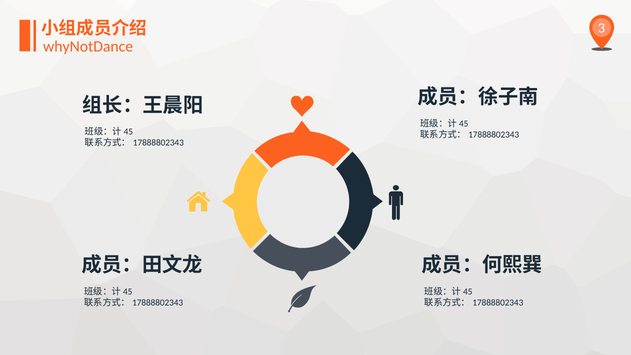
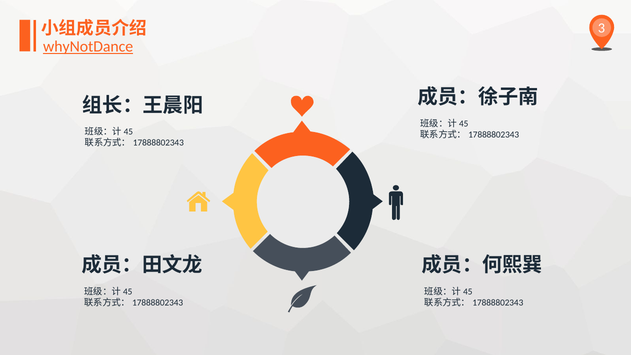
whyNotDance underline: none -> present (88, 47)
